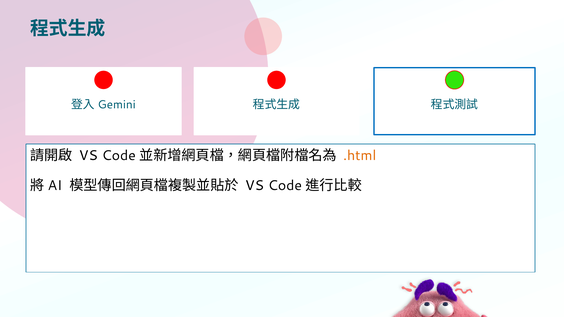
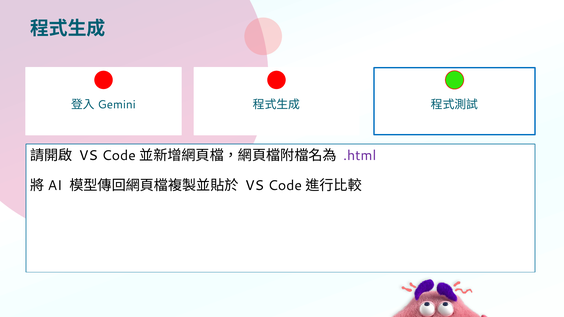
.html colour: orange -> purple (360, 156)
